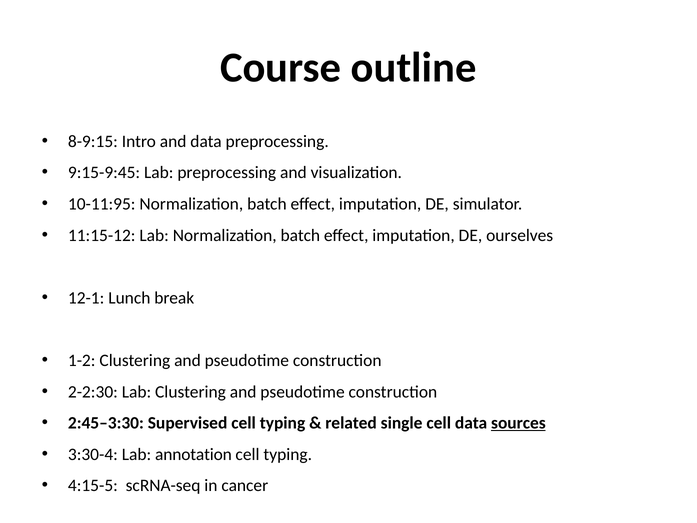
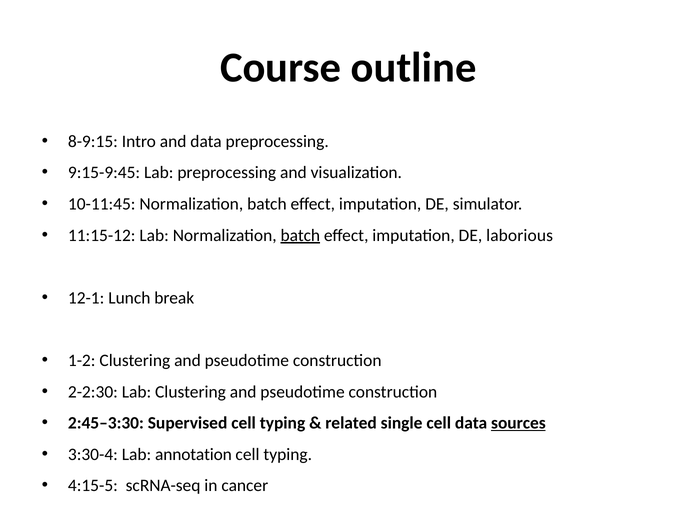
10-11:95: 10-11:95 -> 10-11:45 (102, 204)
batch underline: none -> present (300, 235)
ourselves: ourselves -> laborious (520, 235)
